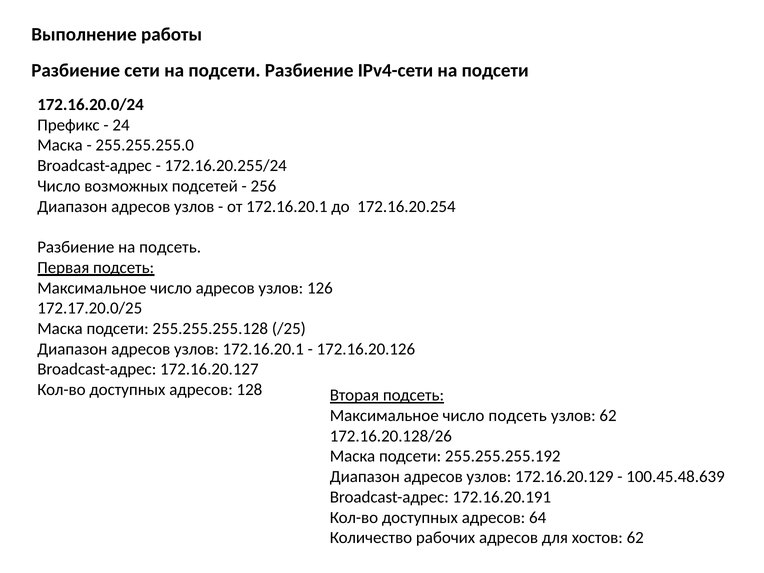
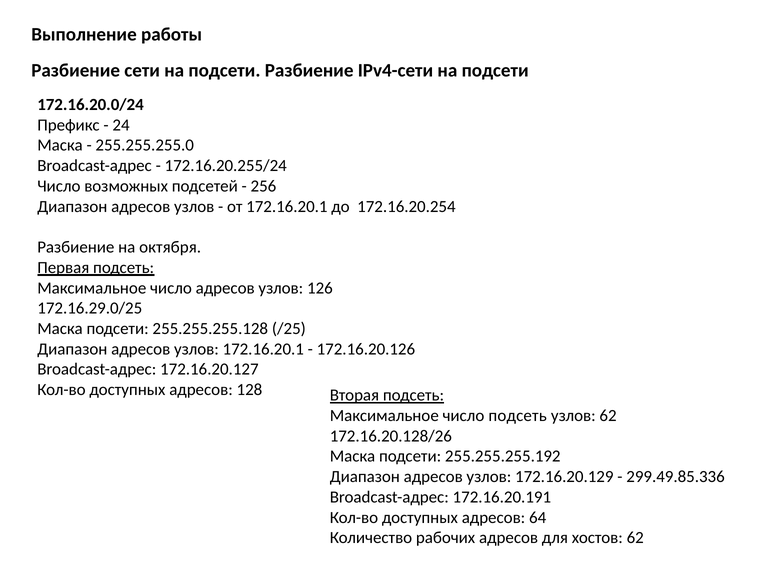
на подсеть: подсеть -> октября (170, 247)
172.17.20.0/25: 172.17.20.0/25 -> 172.16.29.0/25 (90, 308)
100.45.48.639: 100.45.48.639 -> 299.49.85.336 (676, 477)
